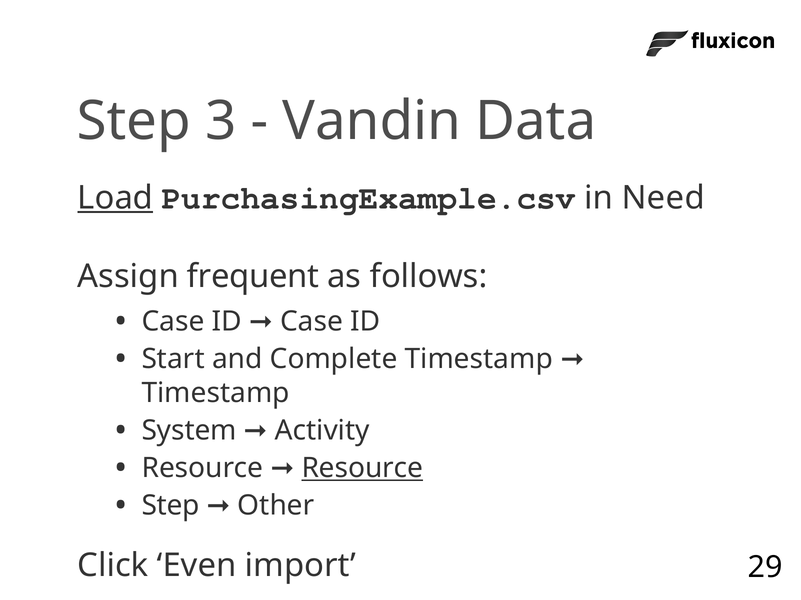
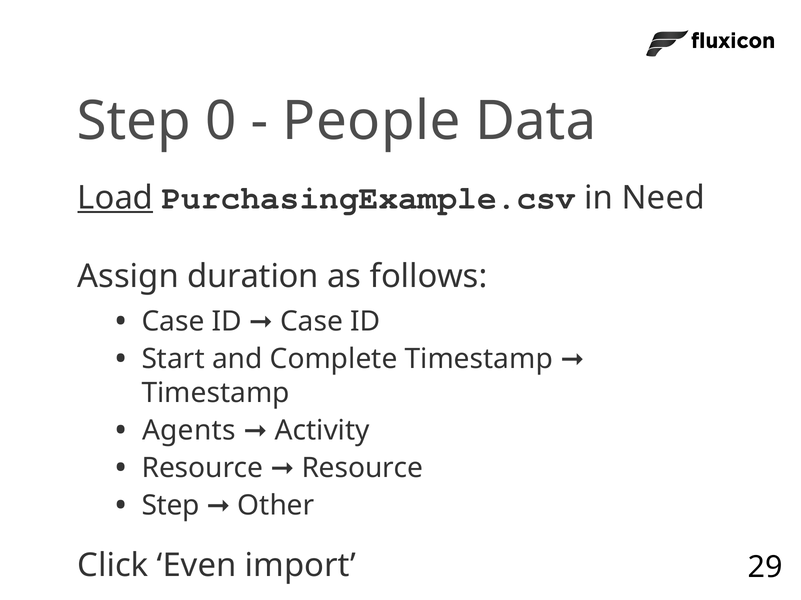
3: 3 -> 0 (221, 121)
Vandin: Vandin -> People (372, 121)
frequent: frequent -> duration (253, 277)
System: System -> Agents (189, 431)
Resource underline: present -> none (362, 469)
